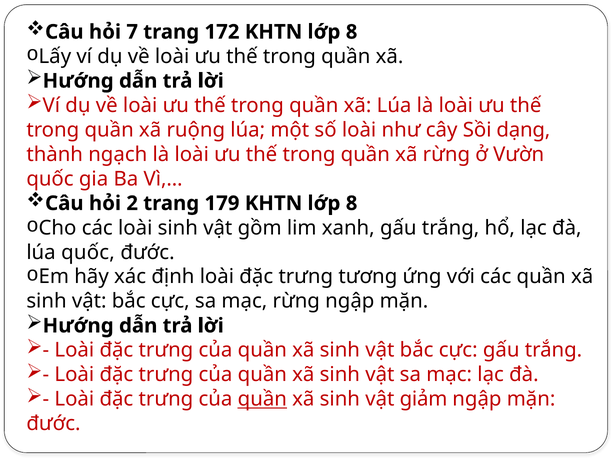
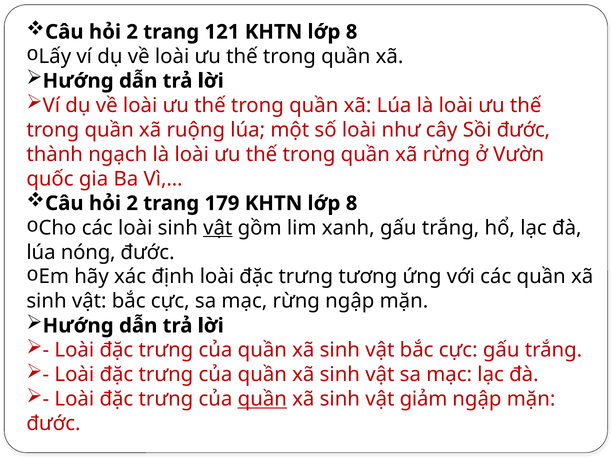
7: 7 -> 2 (132, 32)
172: 172 -> 121 (222, 32)
Sồi dạng: dạng -> đước (523, 130)
vật underline: none -> present (218, 228)
lúa quốc: quốc -> nóng (88, 252)
